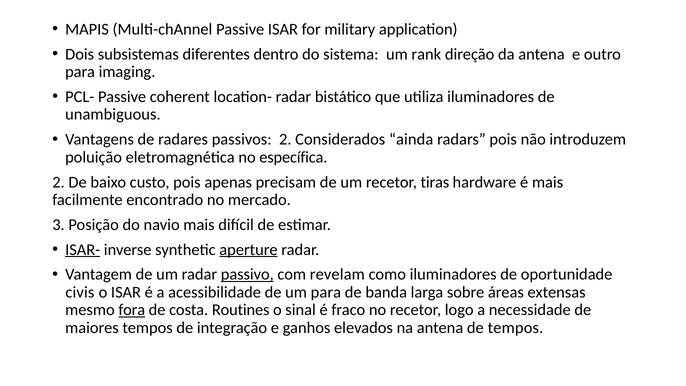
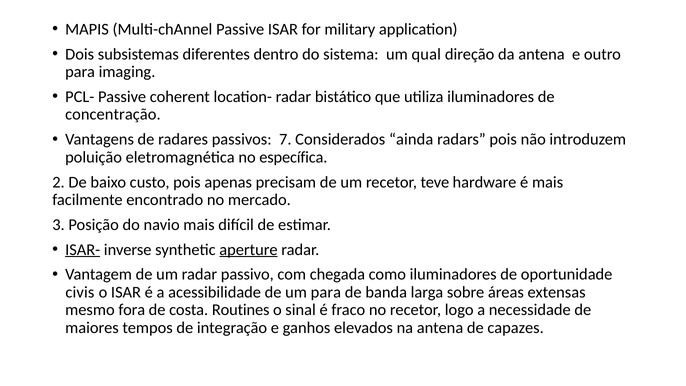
rank: rank -> qual (426, 54)
unambiguous: unambiguous -> concentração (113, 115)
passivos 2: 2 -> 7 (285, 139)
tiras: tiras -> teve (435, 182)
passivo underline: present -> none (247, 274)
revelam: revelam -> chegada (337, 274)
fora underline: present -> none (132, 310)
de tempos: tempos -> capazes (516, 328)
